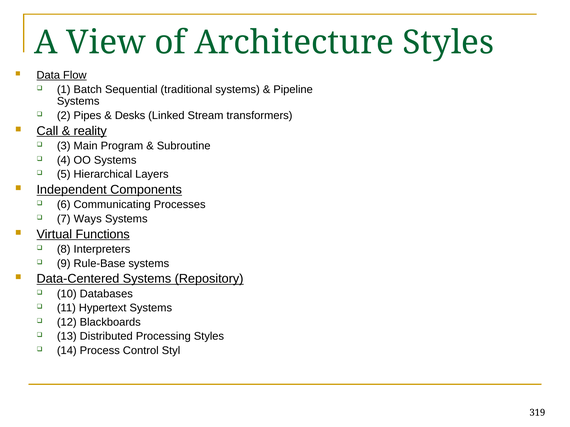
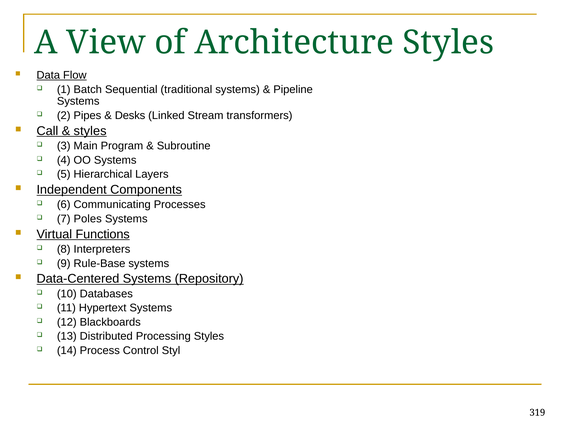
reality: reality -> styles (90, 131)
Ways: Ways -> Poles (88, 219)
